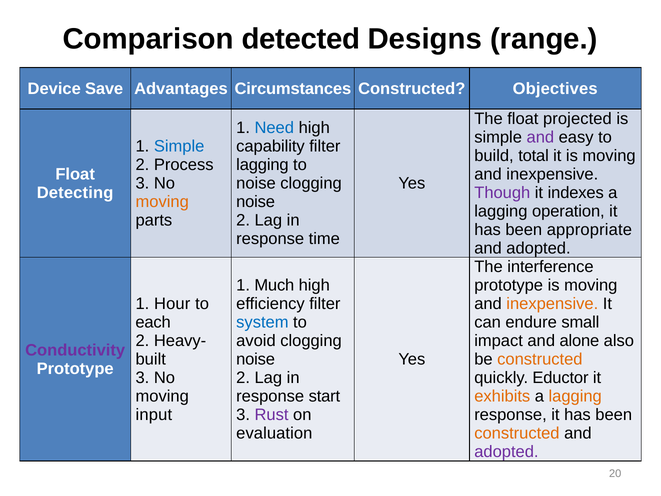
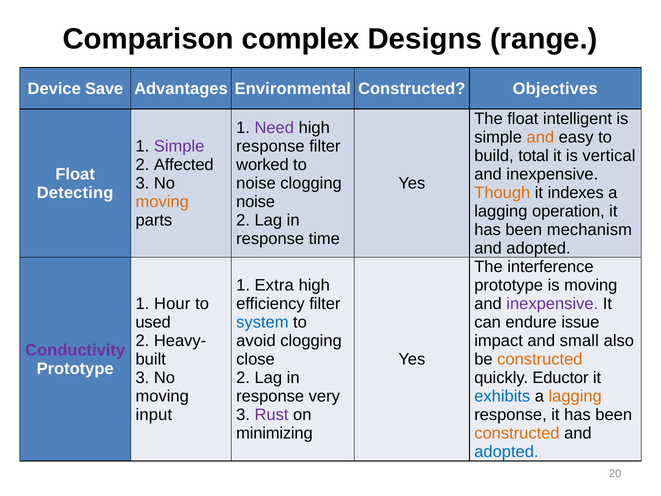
detected: detected -> complex (301, 39)
Circumstances: Circumstances -> Environmental (293, 89)
projected: projected -> intelligent (578, 119)
Need colour: blue -> purple (274, 128)
and colour: purple -> orange (540, 137)
Simple colour: blue -> purple (179, 146)
capability: capability -> response (270, 146)
it is moving: moving -> vertical (609, 156)
Process: Process -> Affected (184, 165)
lagging: lagging -> worked (262, 165)
Though colour: purple -> orange (502, 193)
appropriate: appropriate -> mechanism (589, 230)
Much: Much -> Extra (274, 285)
inexpensive colour: orange -> purple (552, 304)
each: each -> used (153, 322)
small: small -> issue (580, 322)
alone: alone -> small (579, 341)
noise: noise -> close (255, 359)
start: start -> very (324, 396)
exhibits colour: orange -> blue (502, 396)
evaluation: evaluation -> minimizing (274, 433)
adopted colour: purple -> blue (506, 452)
